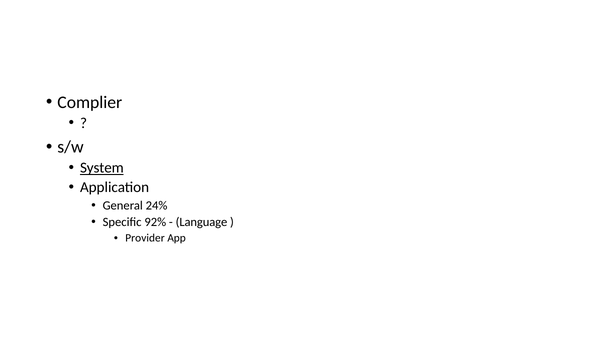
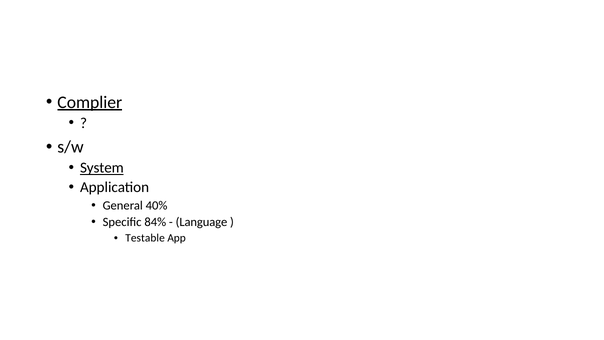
Complier underline: none -> present (90, 102)
24%: 24% -> 40% (157, 205)
92%: 92% -> 84% (155, 222)
Provider: Provider -> Testable (145, 238)
